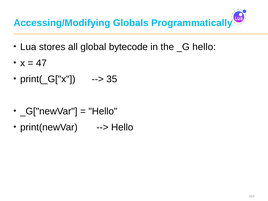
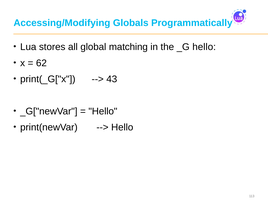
bytecode: bytecode -> matching (128, 47)
47: 47 -> 62 (41, 63)
35: 35 -> 43 (112, 79)
